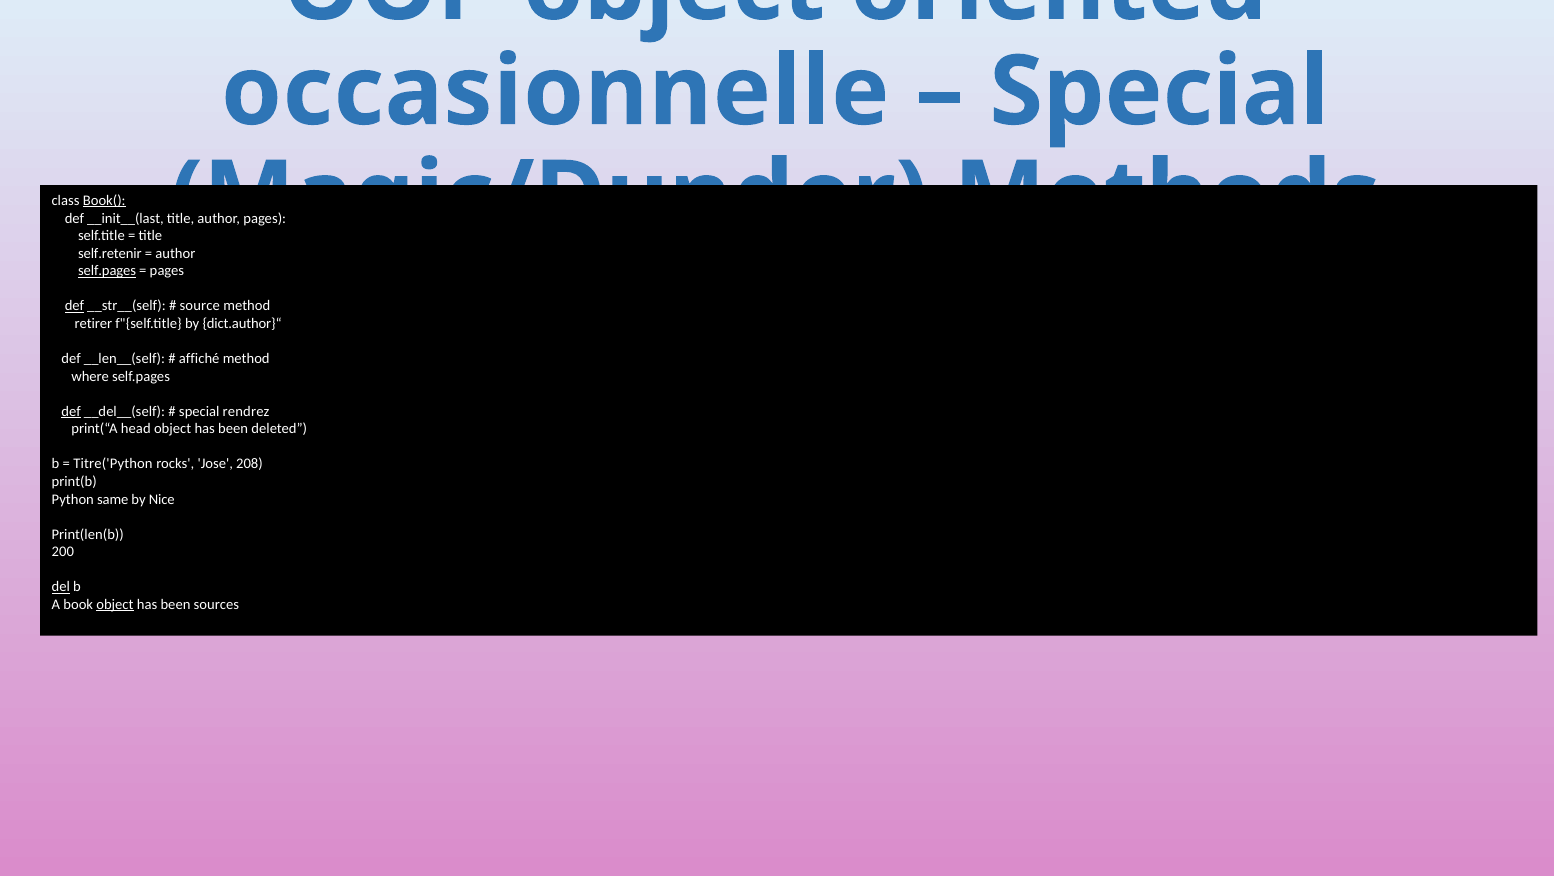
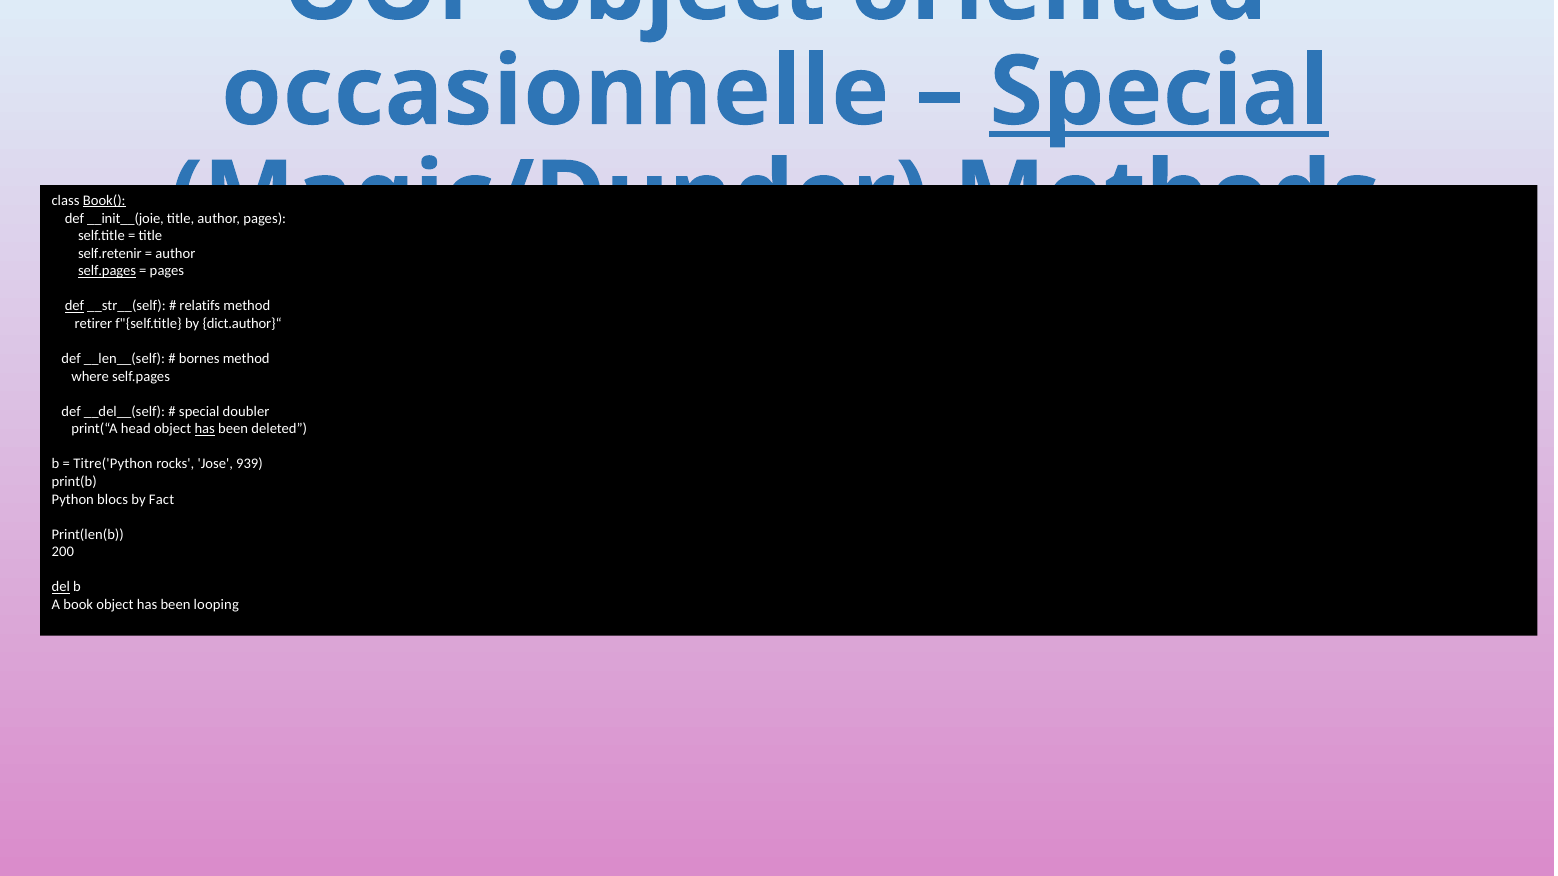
Special underline: none -> present (1159, 92)
__init__(last: __init__(last -> __init__(joie (126, 218)
source: source -> relatifs (200, 306)
affiché: affiché -> bornes (199, 359)
def underline: present -> none (71, 412)
rendrez: rendrez -> doubler (246, 412)
has underline: none -> present (205, 429)
208: 208 -> 939 (249, 464)
same: same -> blocs (113, 499)
Nice: Nice -> Fact (162, 499)
object underline: present -> none (115, 605)
sources: sources -> looping (216, 605)
